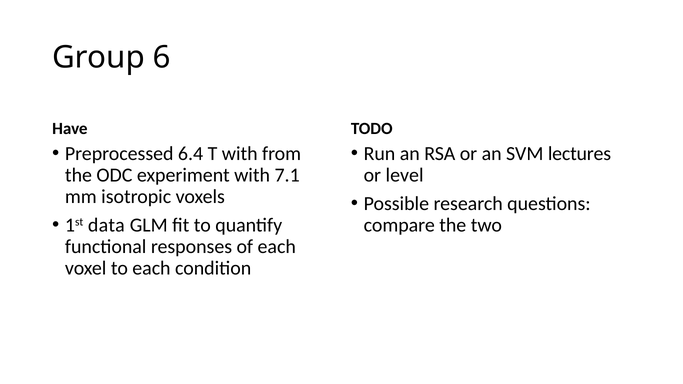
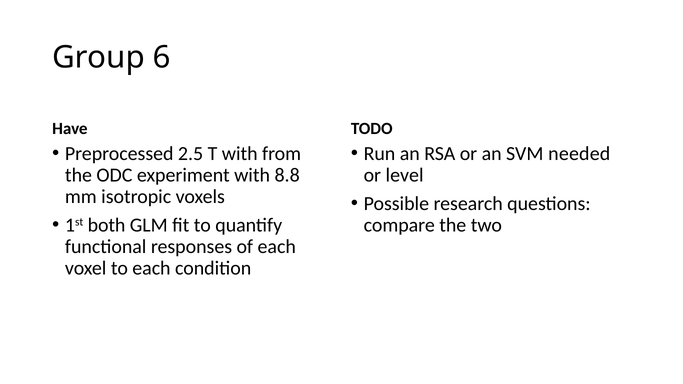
6.4: 6.4 -> 2.5 (191, 154)
lectures: lectures -> needed (579, 154)
7.1: 7.1 -> 8.8 (287, 175)
data: data -> both (107, 225)
